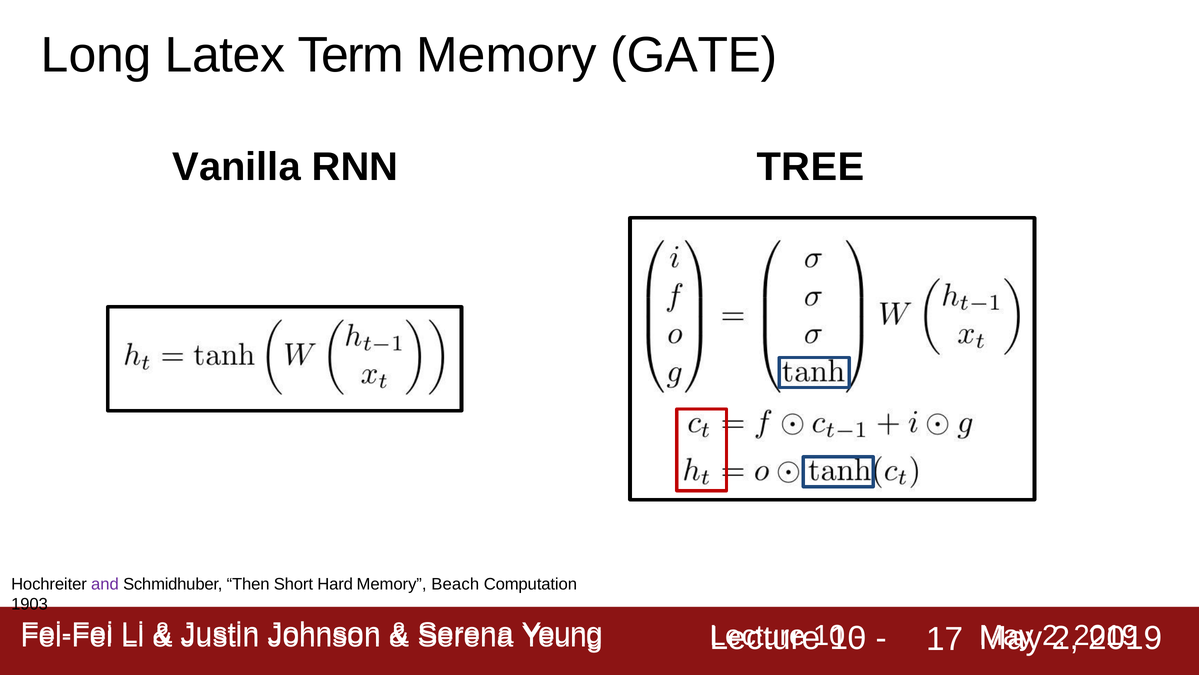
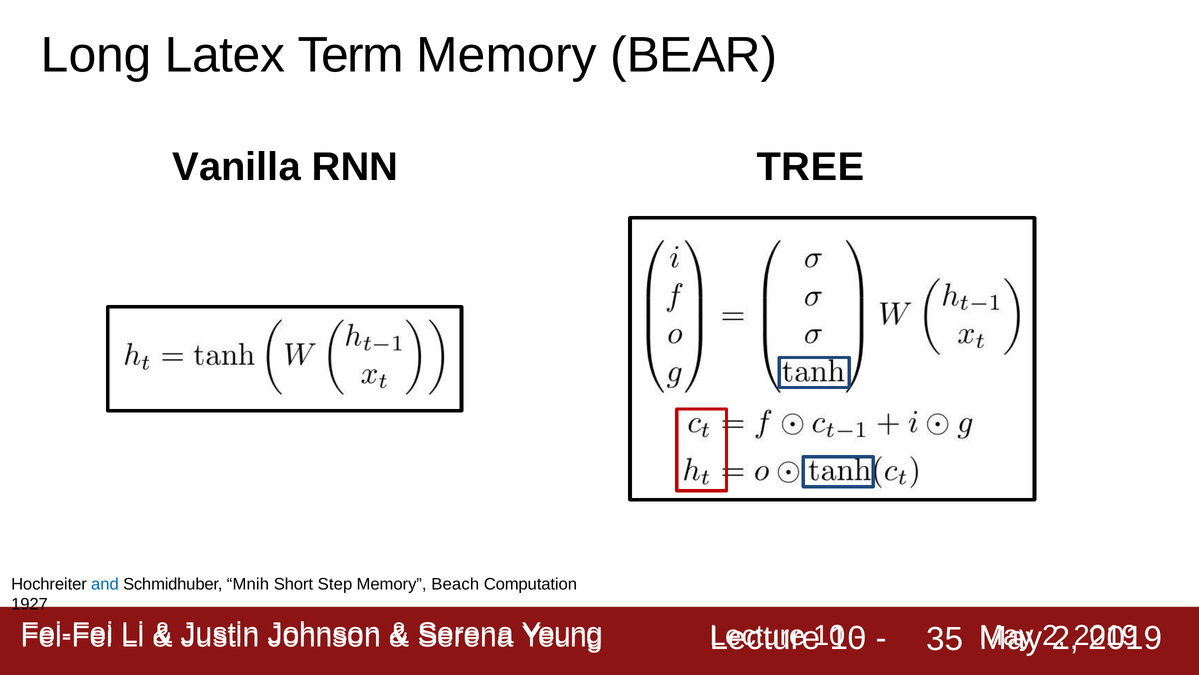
GATE: GATE -> BEAR (694, 55)
and colour: purple -> blue (105, 584)
Then: Then -> Mnih (248, 584)
Hard: Hard -> Step (335, 584)
1903: 1903 -> 1927 (30, 604)
17: 17 -> 35 (945, 639)
